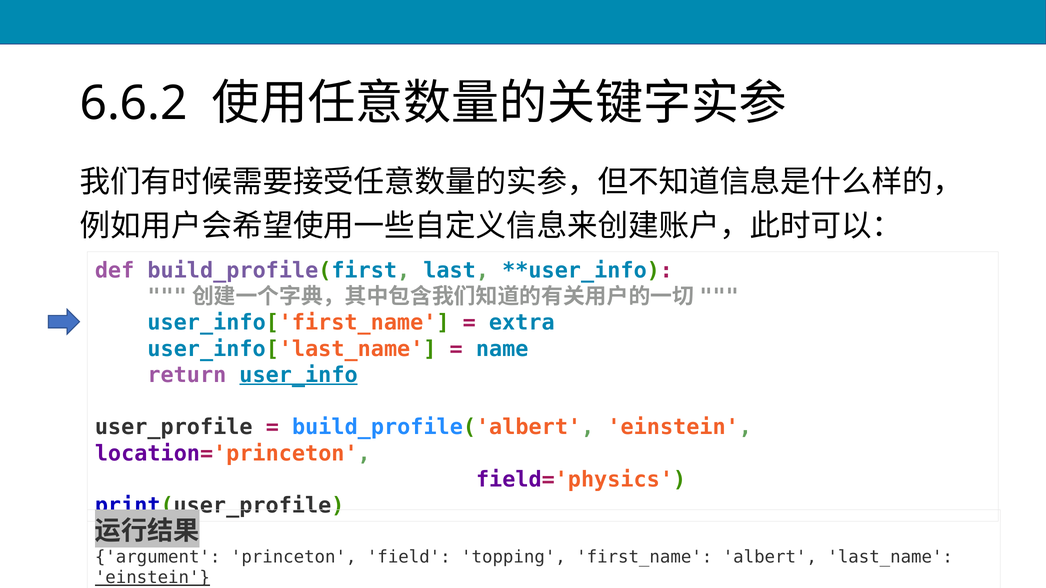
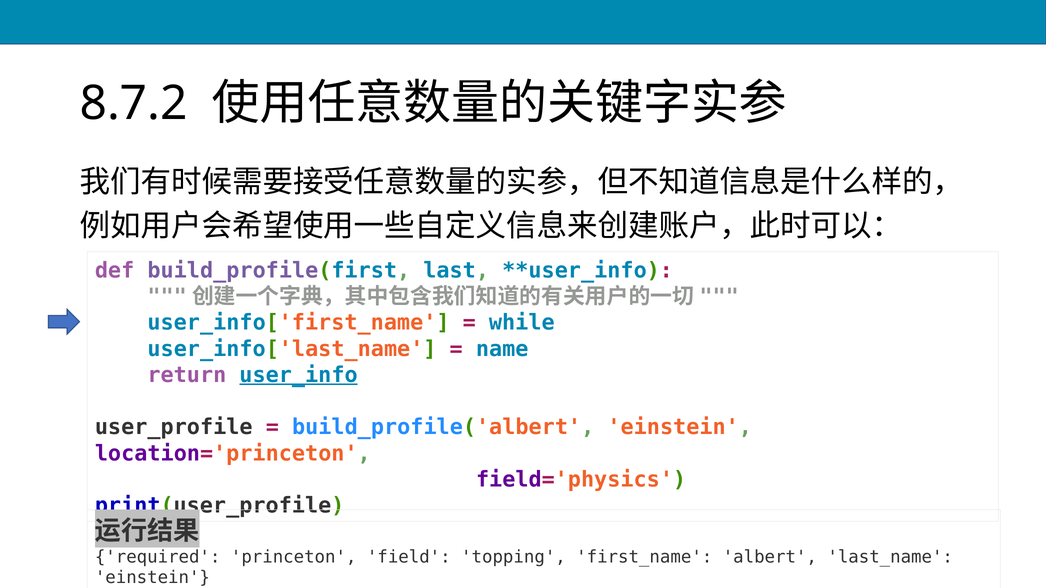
6.6.2: 6.6.2 -> 8.7.2 (134, 104)
extra: extra -> while (522, 323)
argument: argument -> required (158, 557)
einstein underline: present -> none (152, 578)
